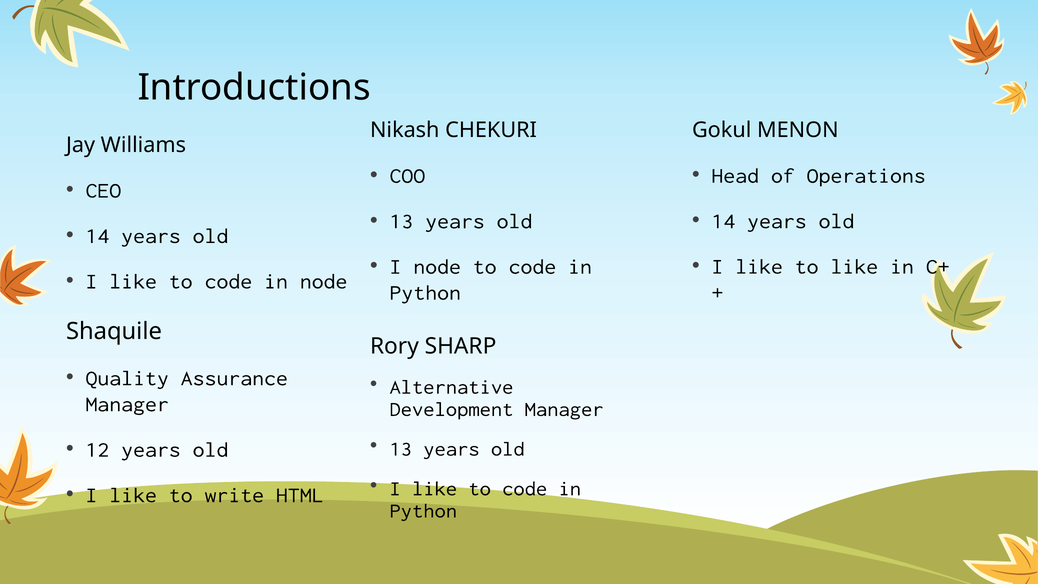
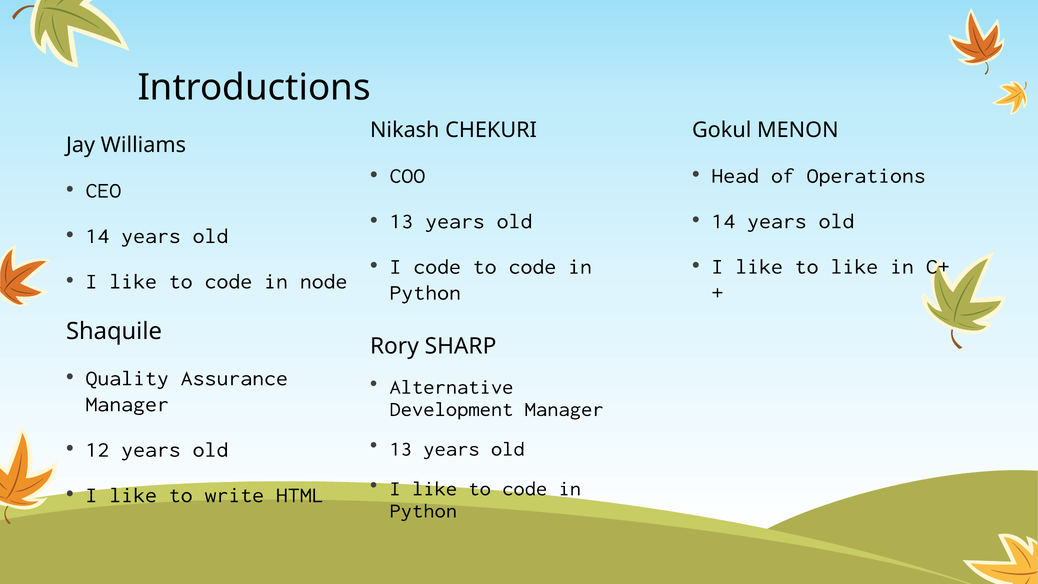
I node: node -> code (437, 266)
